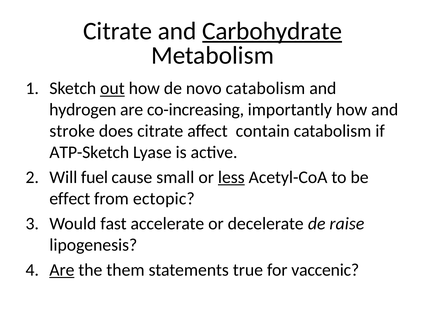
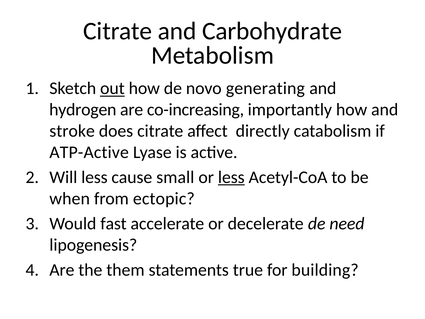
Carbohydrate underline: present -> none (272, 31)
novo catabolism: catabolism -> generating (265, 88)
contain: contain -> directly (263, 131)
ATP-Sketch: ATP-Sketch -> ATP-Active (89, 152)
Will fuel: fuel -> less (94, 177)
effect: effect -> when (70, 198)
raise: raise -> need (347, 223)
Are underline: present -> none (62, 270)
vaccenic: vaccenic -> building (325, 270)
